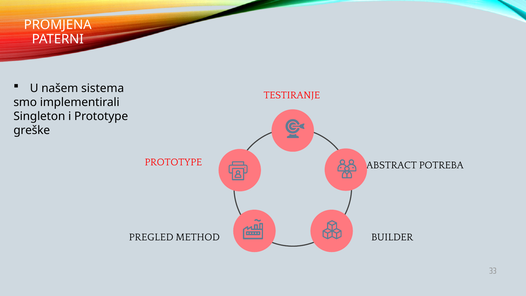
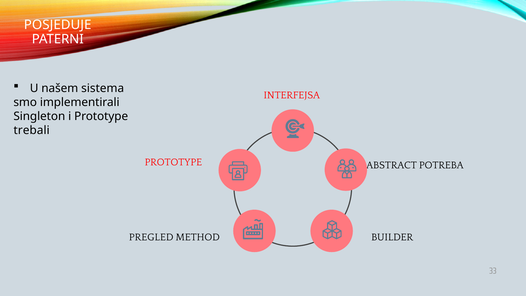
PROMJENA: PROMJENA -> POSJEDUJE (58, 25)
TESTIRANJE: TESTIRANJE -> INTERFEJSA (292, 95)
greške: greške -> trebali (32, 130)
